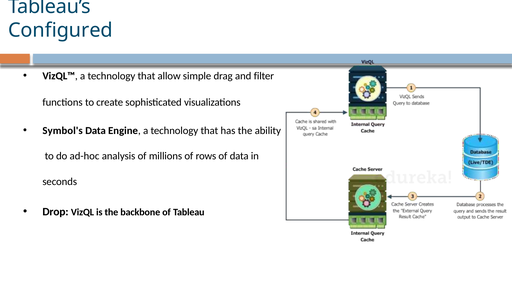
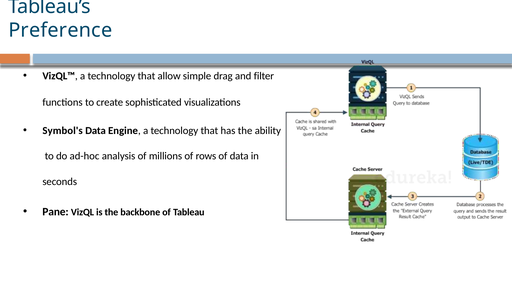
Configured: Configured -> Preference (60, 30)
Drop: Drop -> Pane (55, 212)
